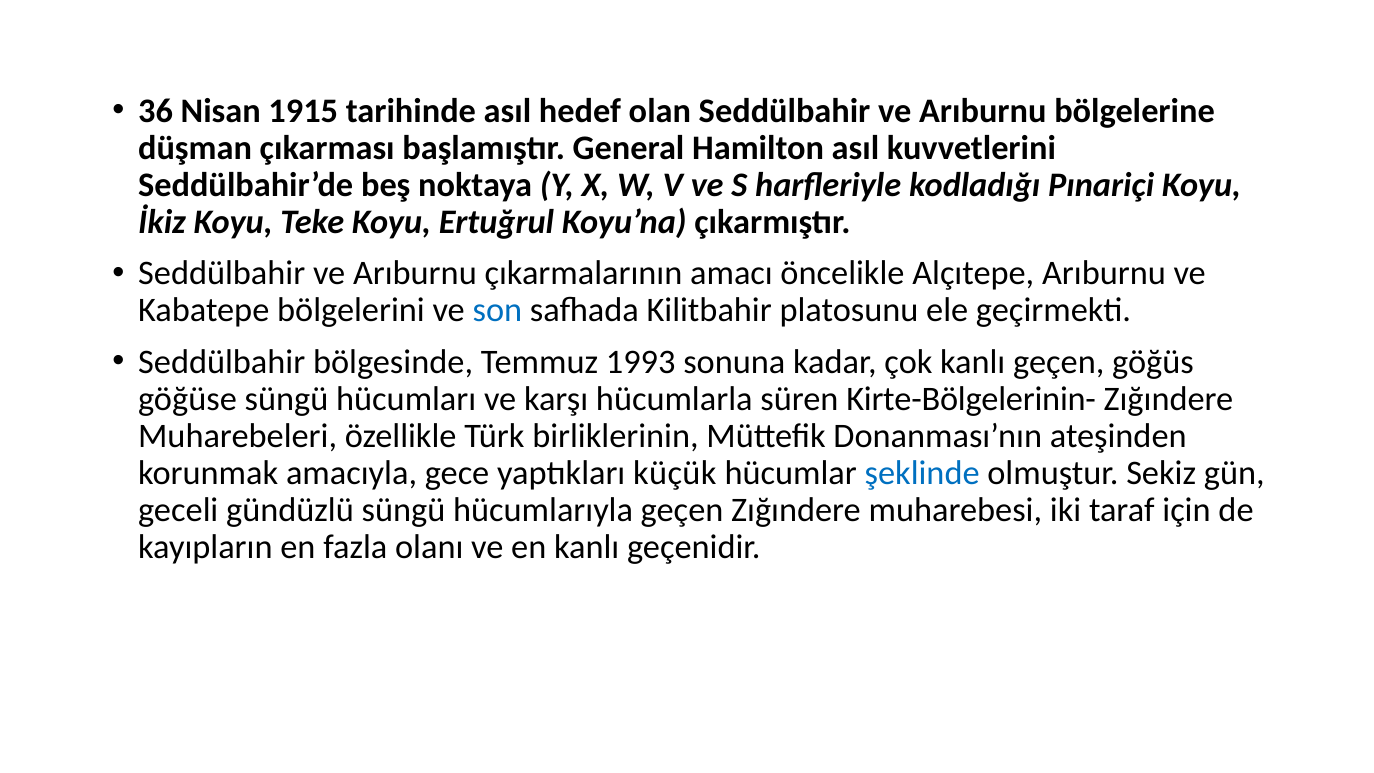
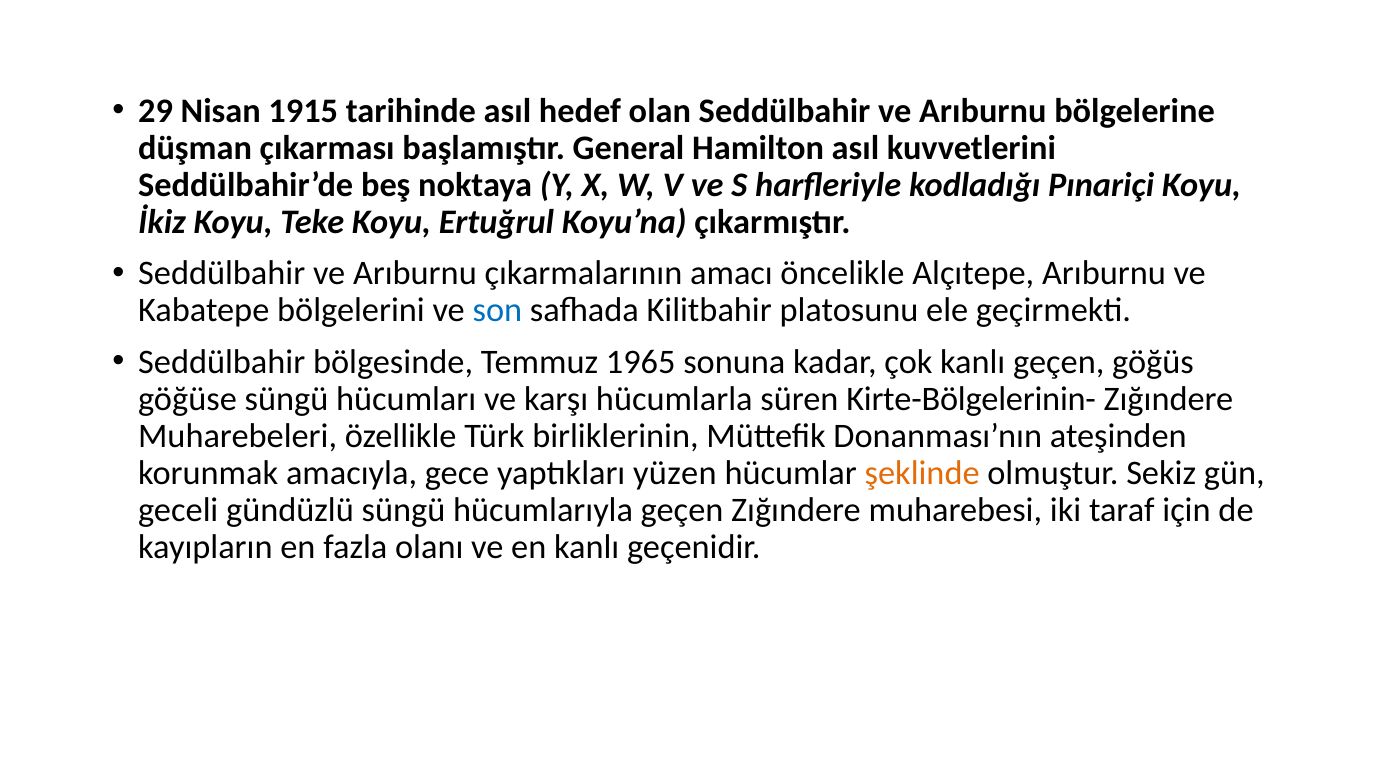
36: 36 -> 29 (156, 111)
1993: 1993 -> 1965 (641, 362)
küçük: küçük -> yüzen (675, 473)
şeklinde colour: blue -> orange (922, 473)
